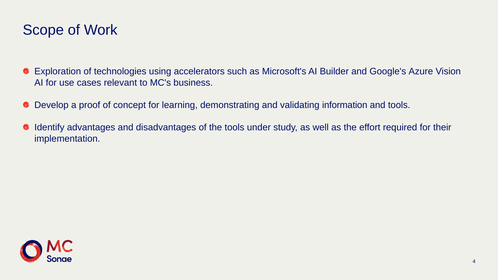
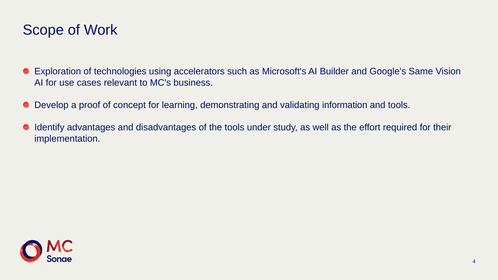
Azure: Azure -> Same (421, 72)
